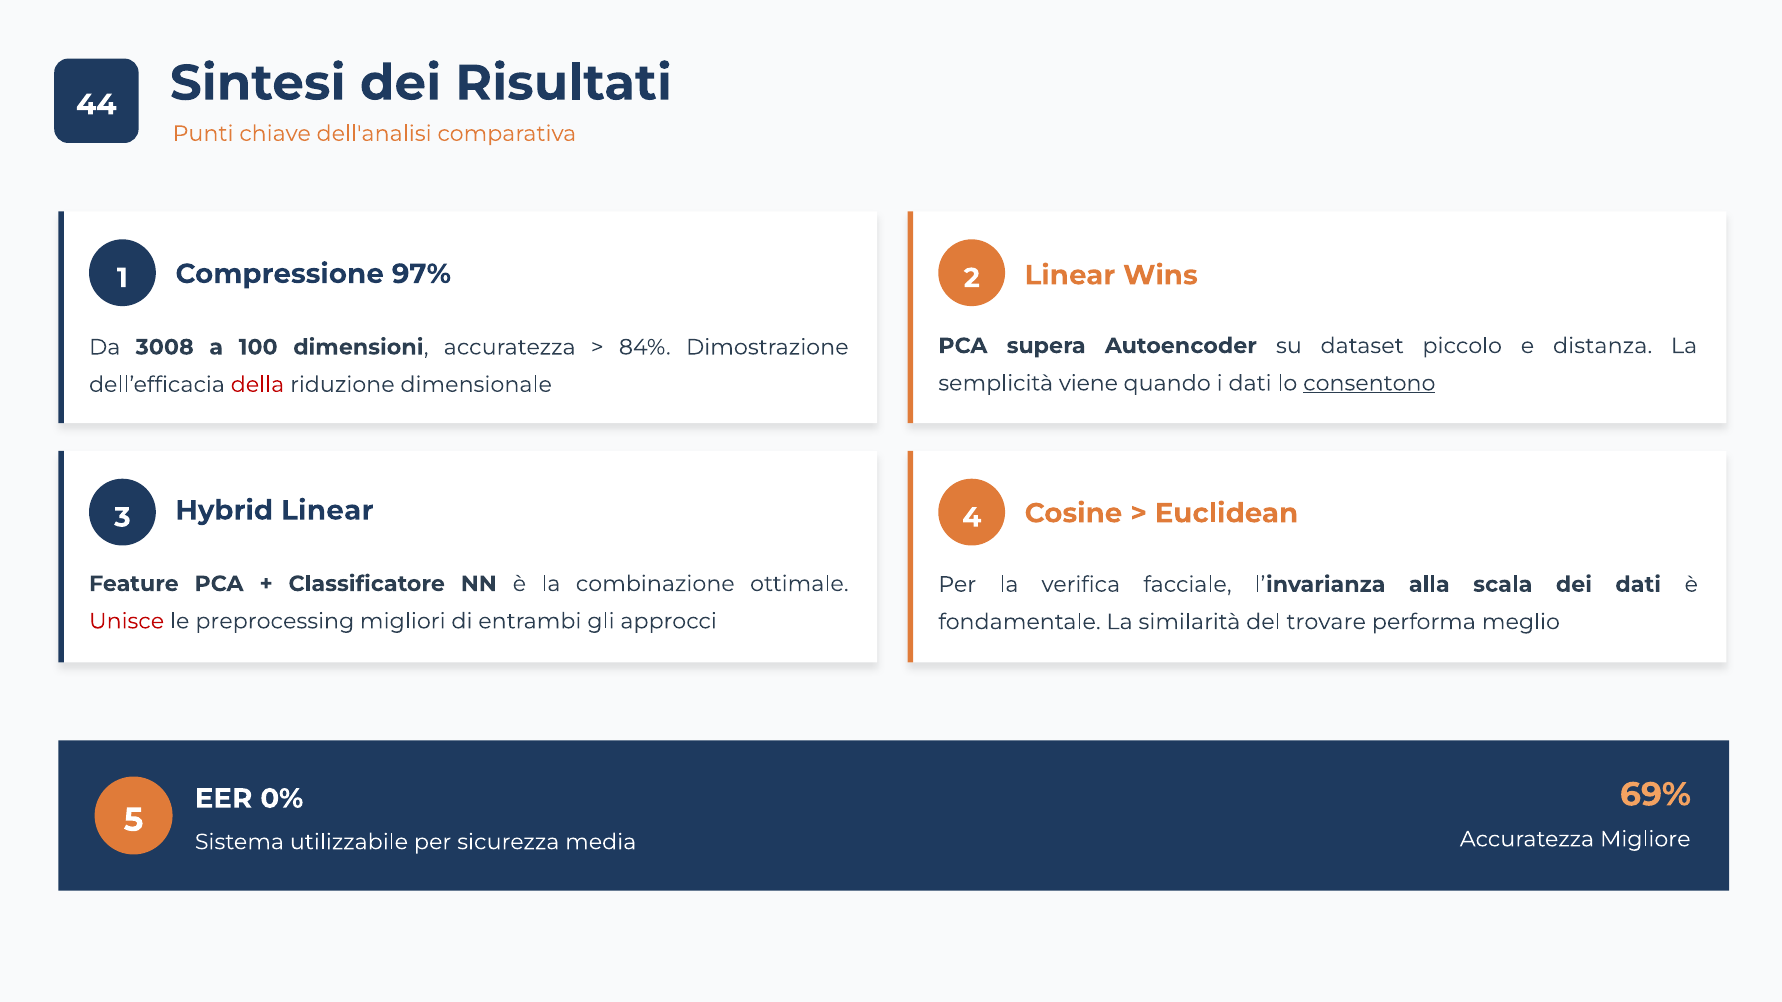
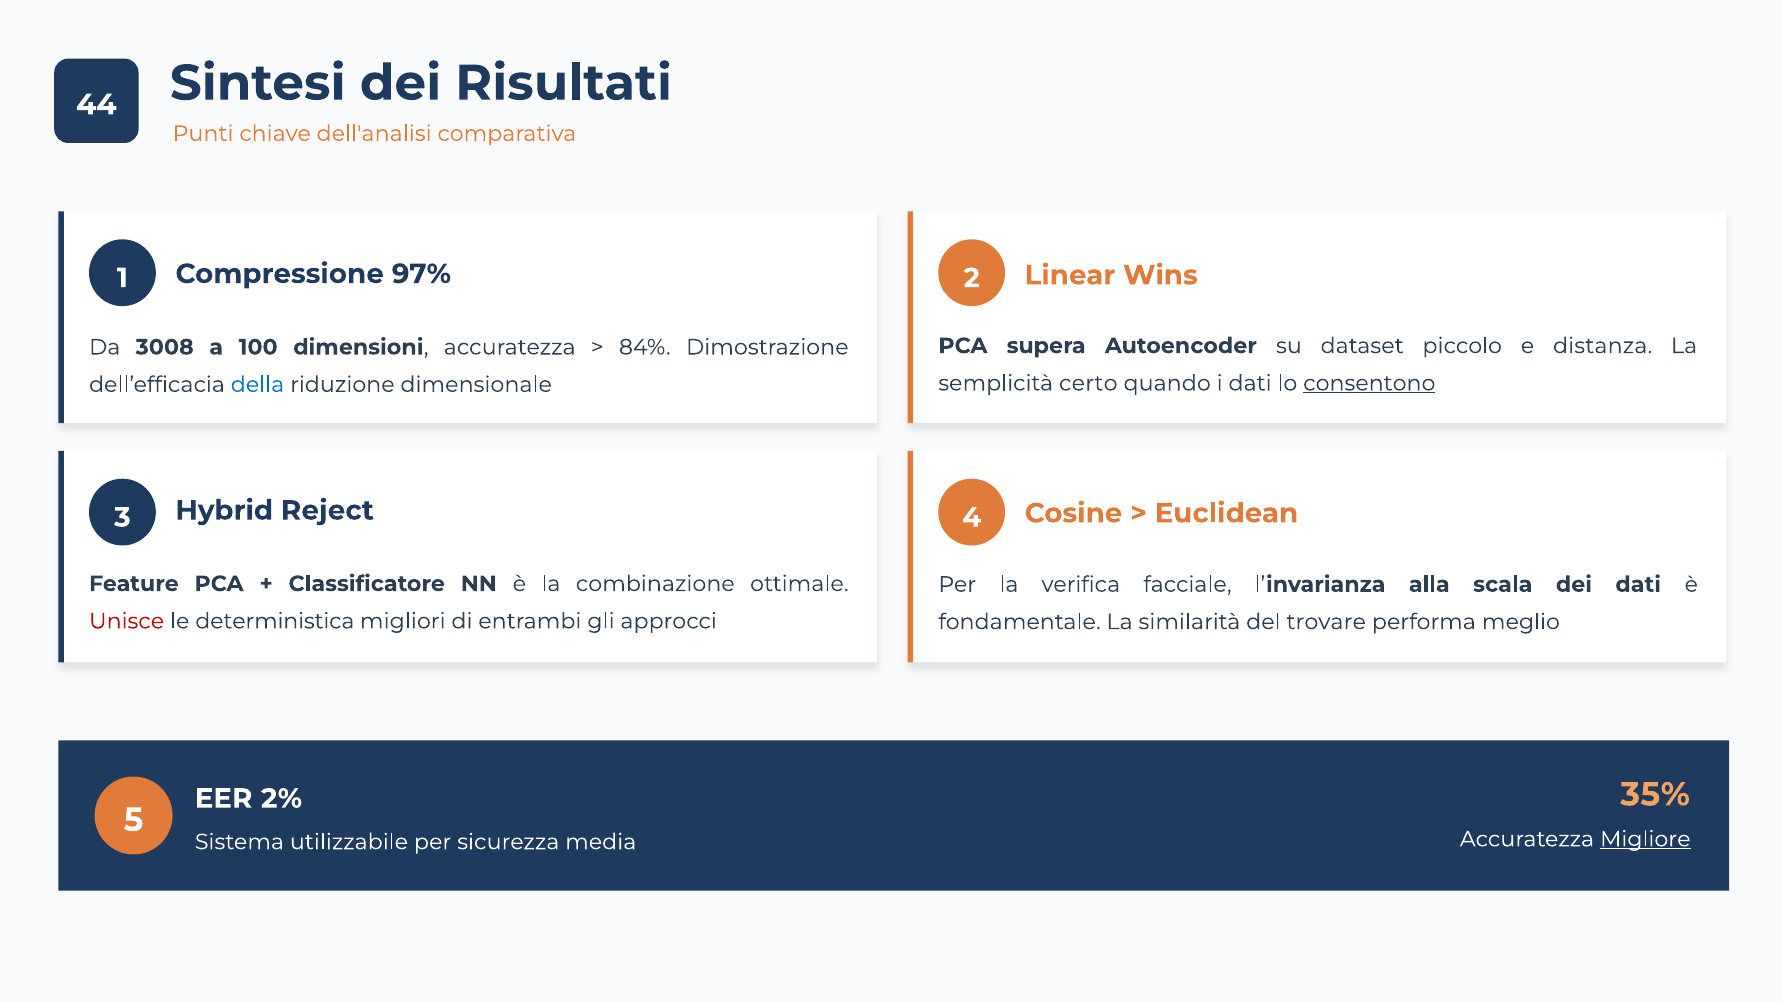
viene: viene -> certo (1088, 383)
della colour: red -> blue (257, 385)
Hybrid Linear: Linear -> Reject (327, 511)
preprocessing: preprocessing -> deterministica (275, 621)
69%: 69% -> 35% (1655, 795)
0%: 0% -> 2% (282, 799)
Migliore underline: none -> present (1645, 839)
